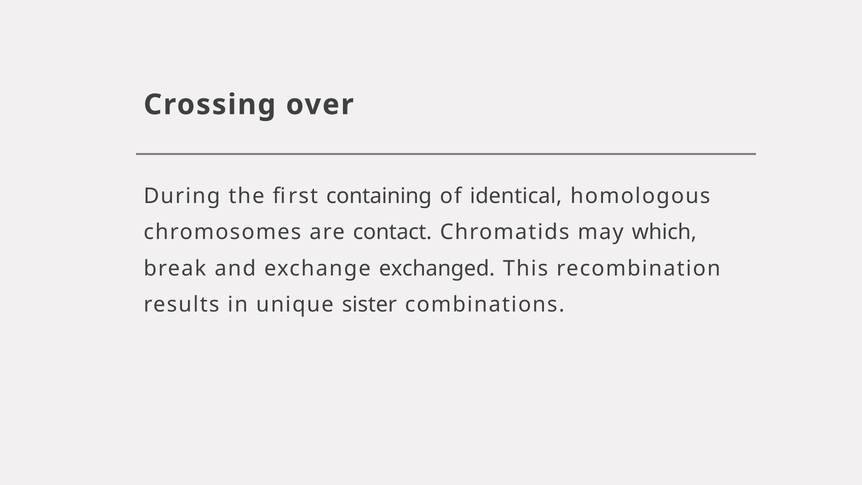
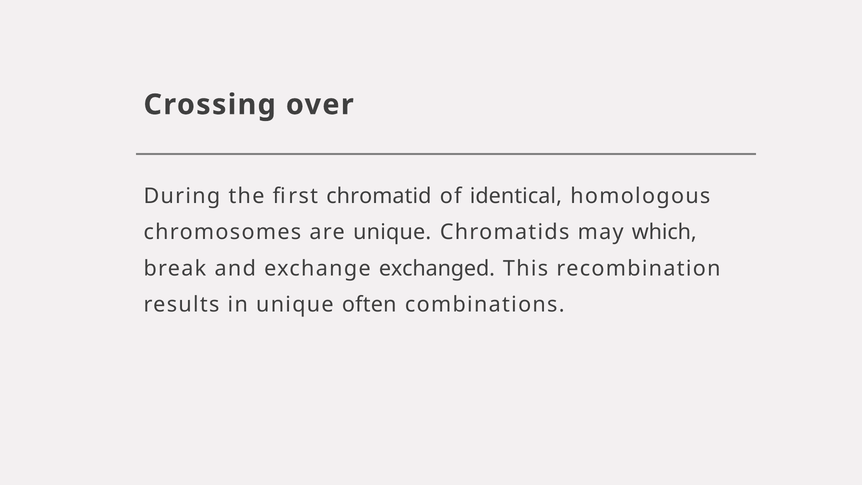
containing: containing -> chromatid (379, 196)
are contact: contact -> unique (392, 232)
sister: sister -> often (369, 305)
